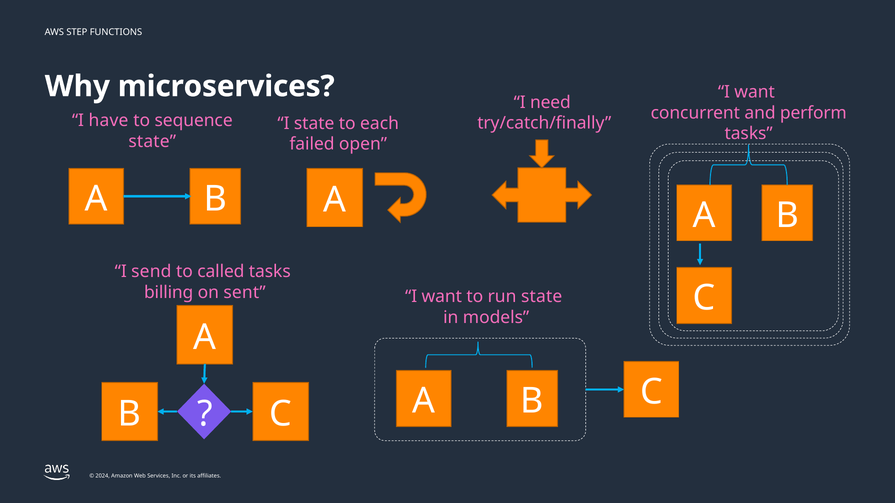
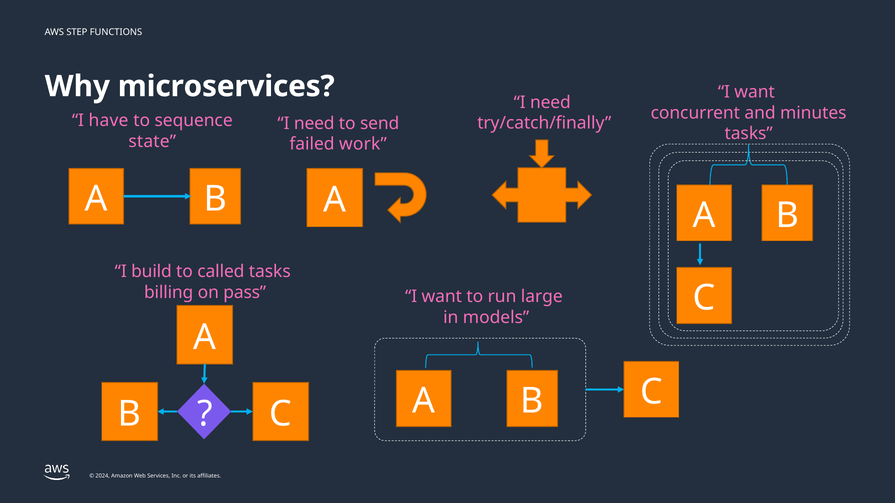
perform: perform -> minutes (813, 113)
state: state -> need (314, 123)
each: each -> send (380, 123)
open: open -> work (363, 144)
send: send -> build (151, 272)
sent: sent -> pass (245, 293)
run state: state -> large (542, 297)
